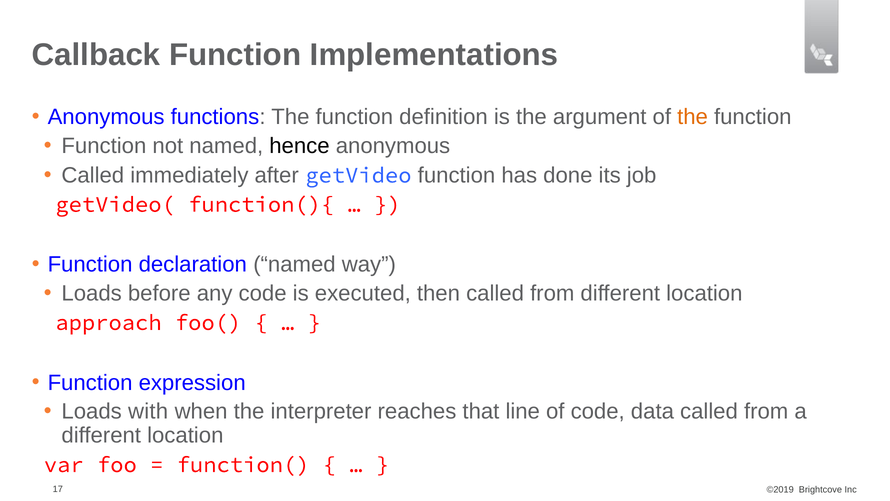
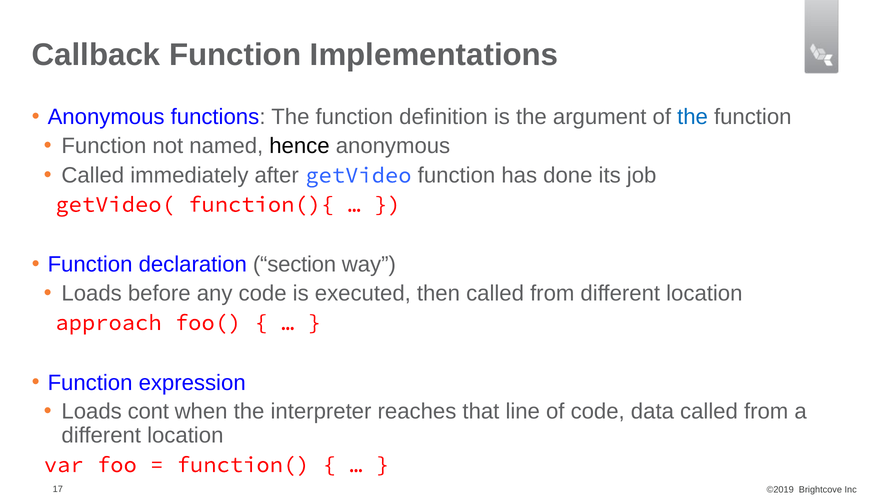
the colour: orange -> blue (693, 117)
declaration named: named -> section (295, 264)
with: with -> cont (148, 411)
